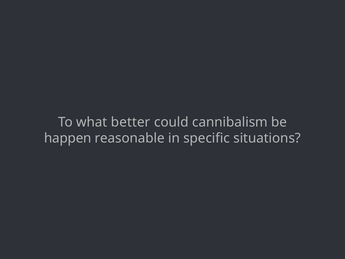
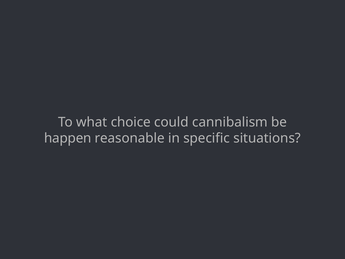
better: better -> choice (131, 122)
